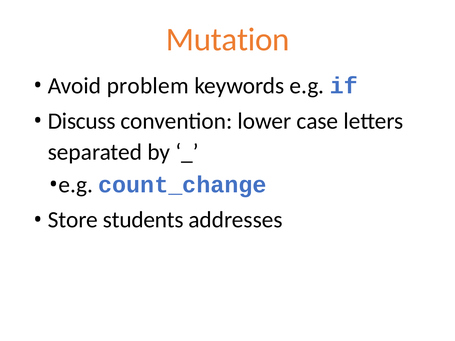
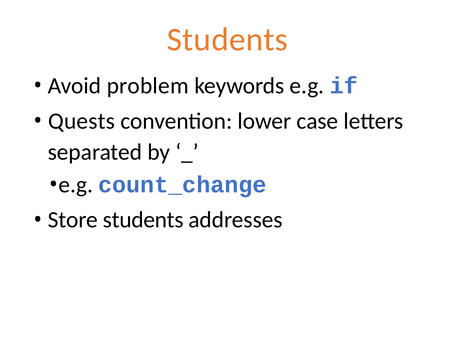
Mutation: Mutation -> Students (227, 40)
Discuss: Discuss -> Quests (82, 121)
